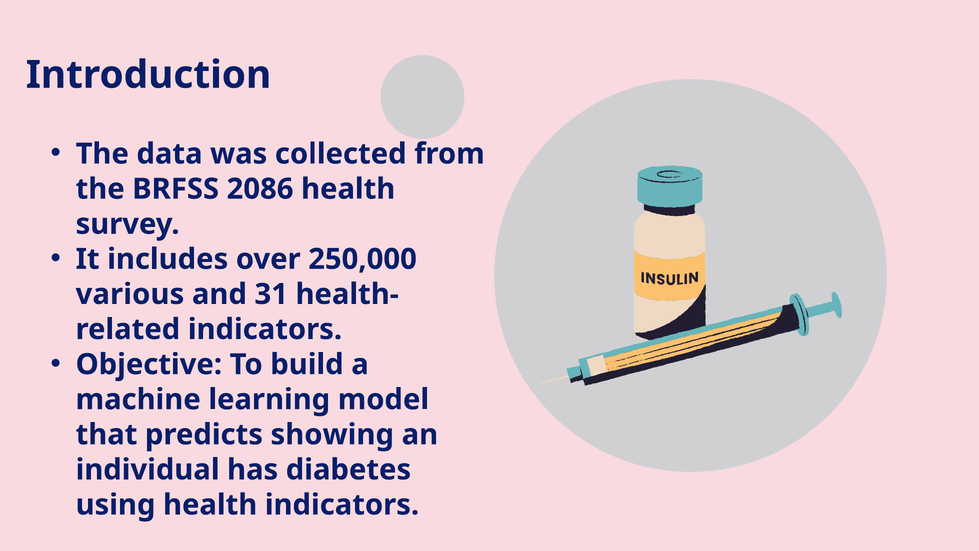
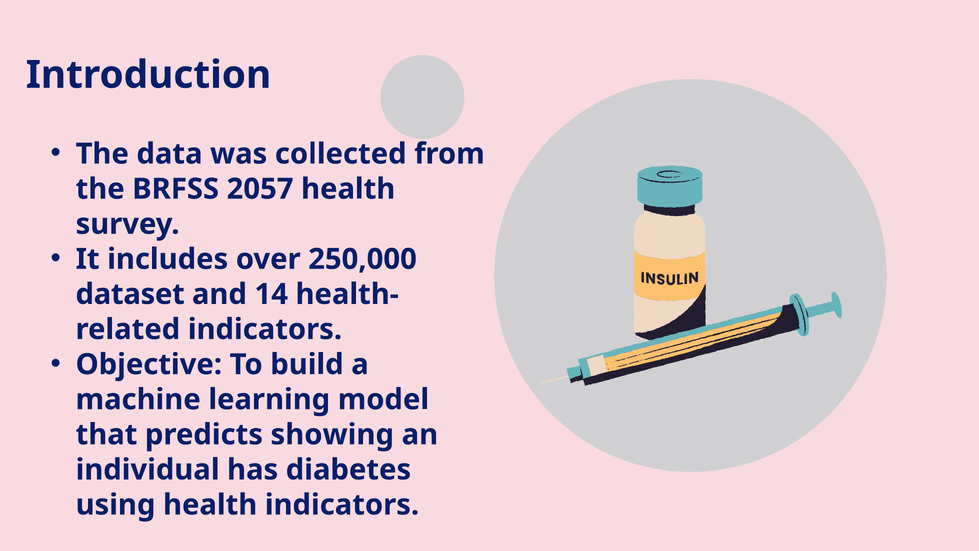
2086: 2086 -> 2057 (260, 189)
various: various -> dataset (130, 294)
31: 31 -> 14 (271, 294)
